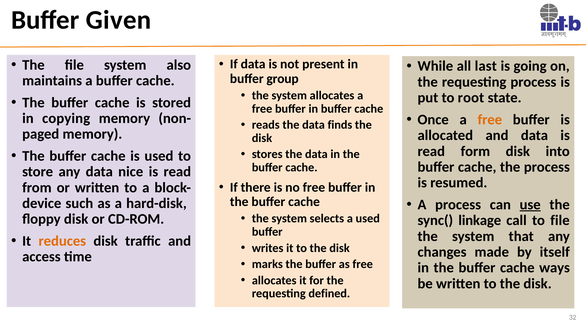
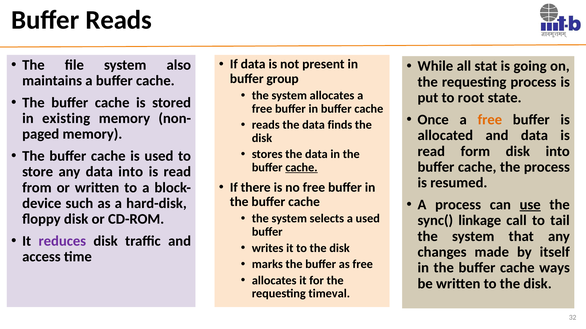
Buffer Given: Given -> Reads (119, 20)
last: last -> stat (486, 66)
copying: copying -> existing (66, 119)
cache underline: none -> present (301, 168)
data nice: nice -> into (131, 172)
to file: file -> tail (560, 221)
reduces colour: orange -> purple (62, 241)
defined: defined -> timeval (329, 294)
